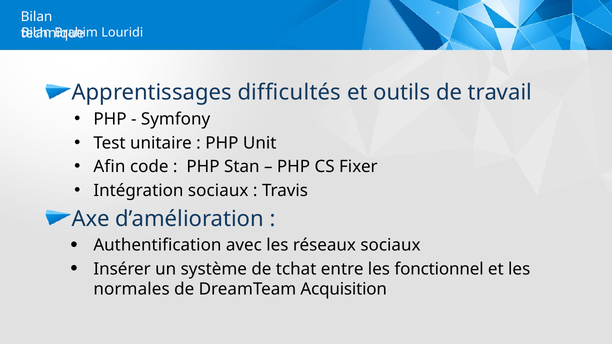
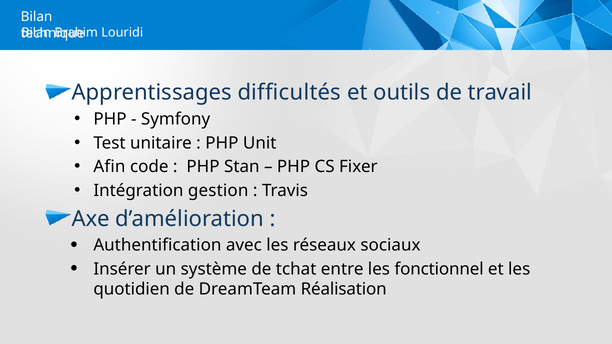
Intégration sociaux: sociaux -> gestion (218, 191)
normales: normales -> quotidien (132, 290)
Acquisition: Acquisition -> Réalisation (344, 290)
